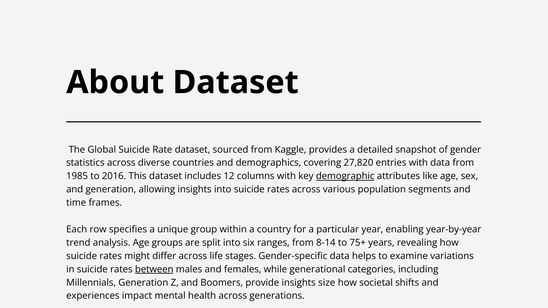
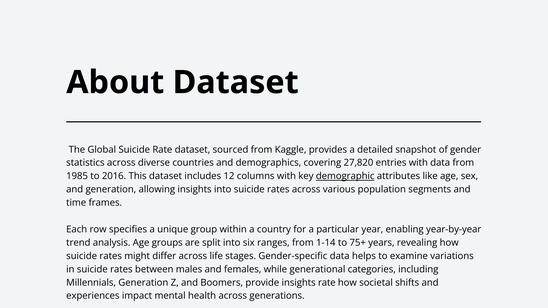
8-14: 8-14 -> 1-14 (326, 243)
between underline: present -> none (154, 269)
insights size: size -> rate (327, 283)
